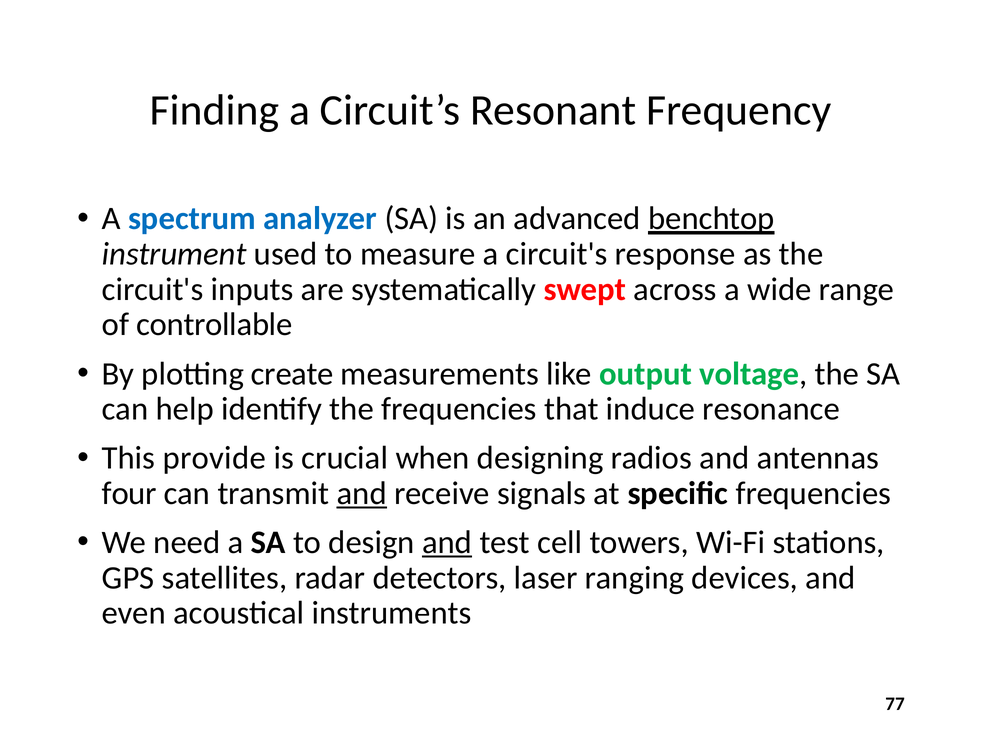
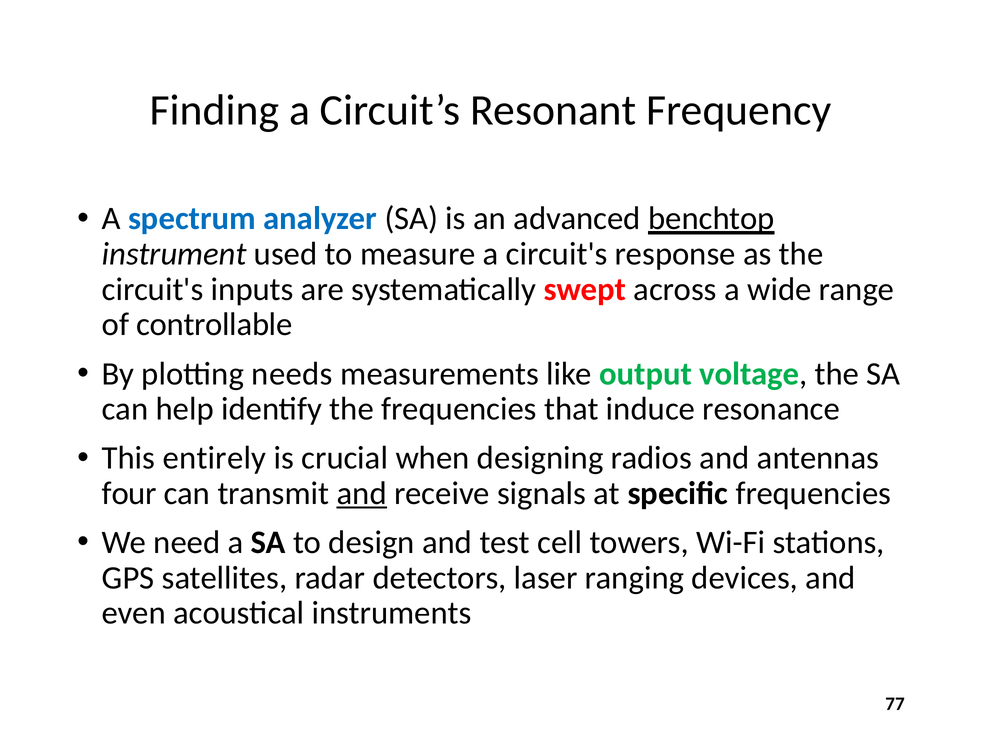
create: create -> needs (292, 373)
provide: provide -> entirely (214, 458)
and underline: present -> none (447, 542)
